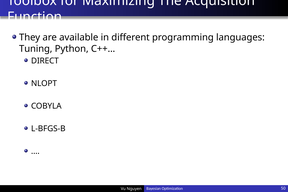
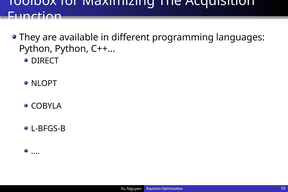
Tuning: Tuning -> Python (36, 49)
